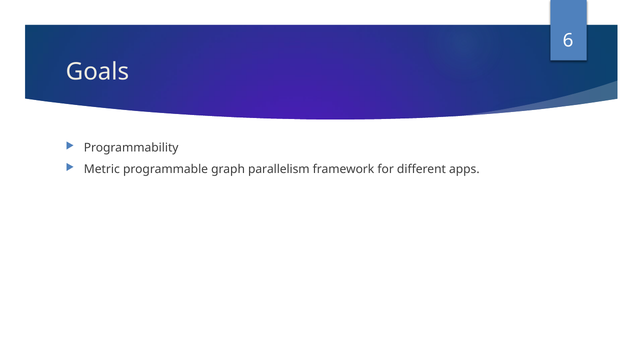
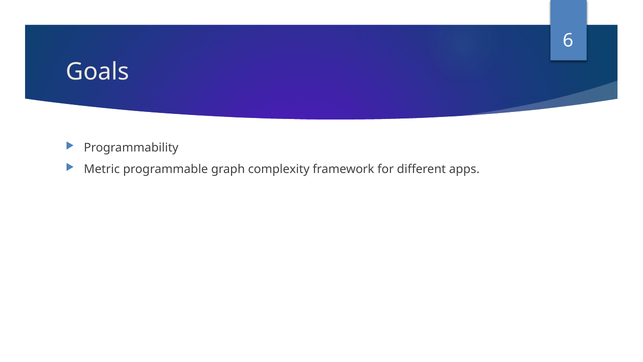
parallelism: parallelism -> complexity (279, 169)
